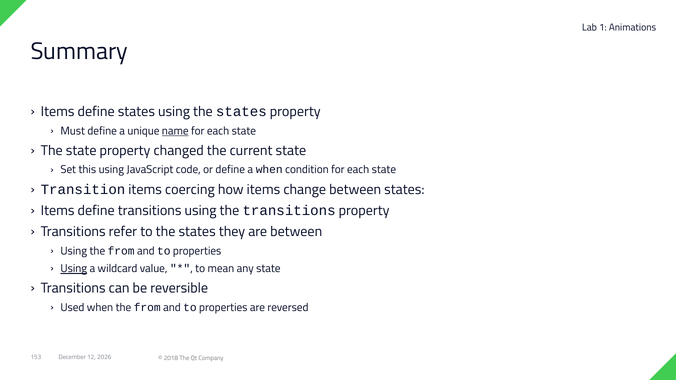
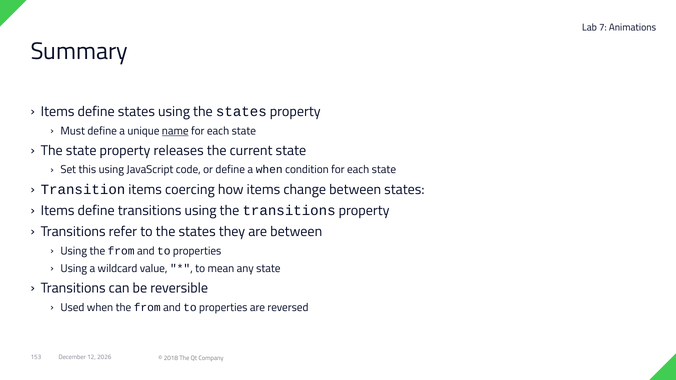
1: 1 -> 7 (603, 28)
changed: changed -> releases (179, 151)
Using underline: present -> none (74, 269)
